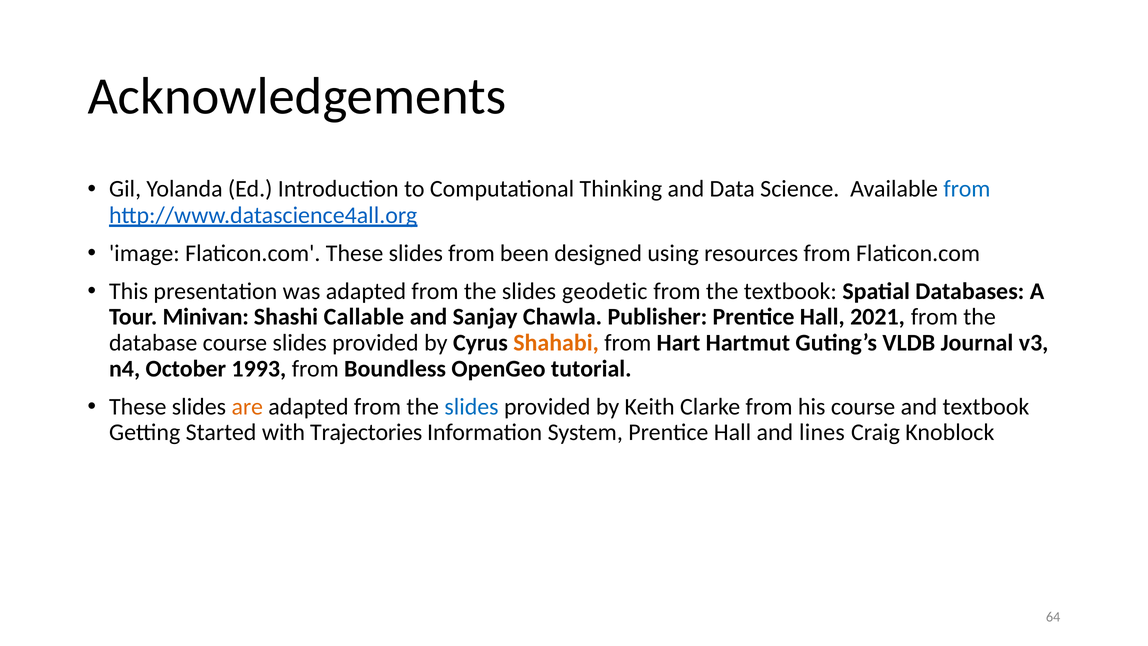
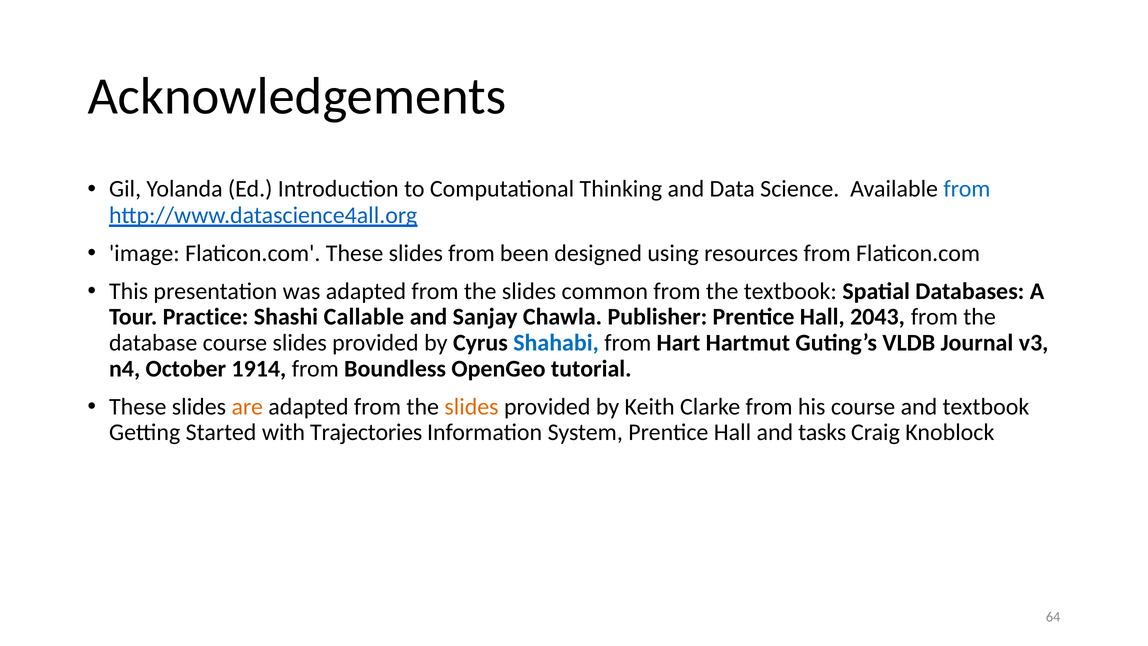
geodetic: geodetic -> common (605, 291)
Minivan: Minivan -> Practice (206, 317)
2021: 2021 -> 2043 (878, 317)
Shahabi colour: orange -> blue (556, 343)
1993: 1993 -> 1914 (259, 369)
slides colour: blue -> orange (472, 406)
lines: lines -> tasks (822, 432)
